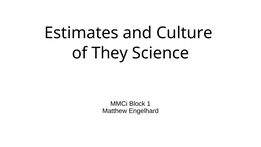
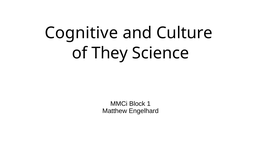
Estimates: Estimates -> Cognitive (81, 33)
